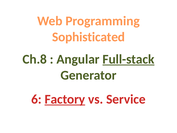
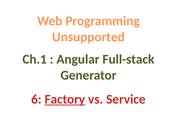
Sophisticated: Sophisticated -> Unsupported (88, 37)
Ch.8: Ch.8 -> Ch.1 (35, 59)
Full-stack underline: present -> none (128, 59)
